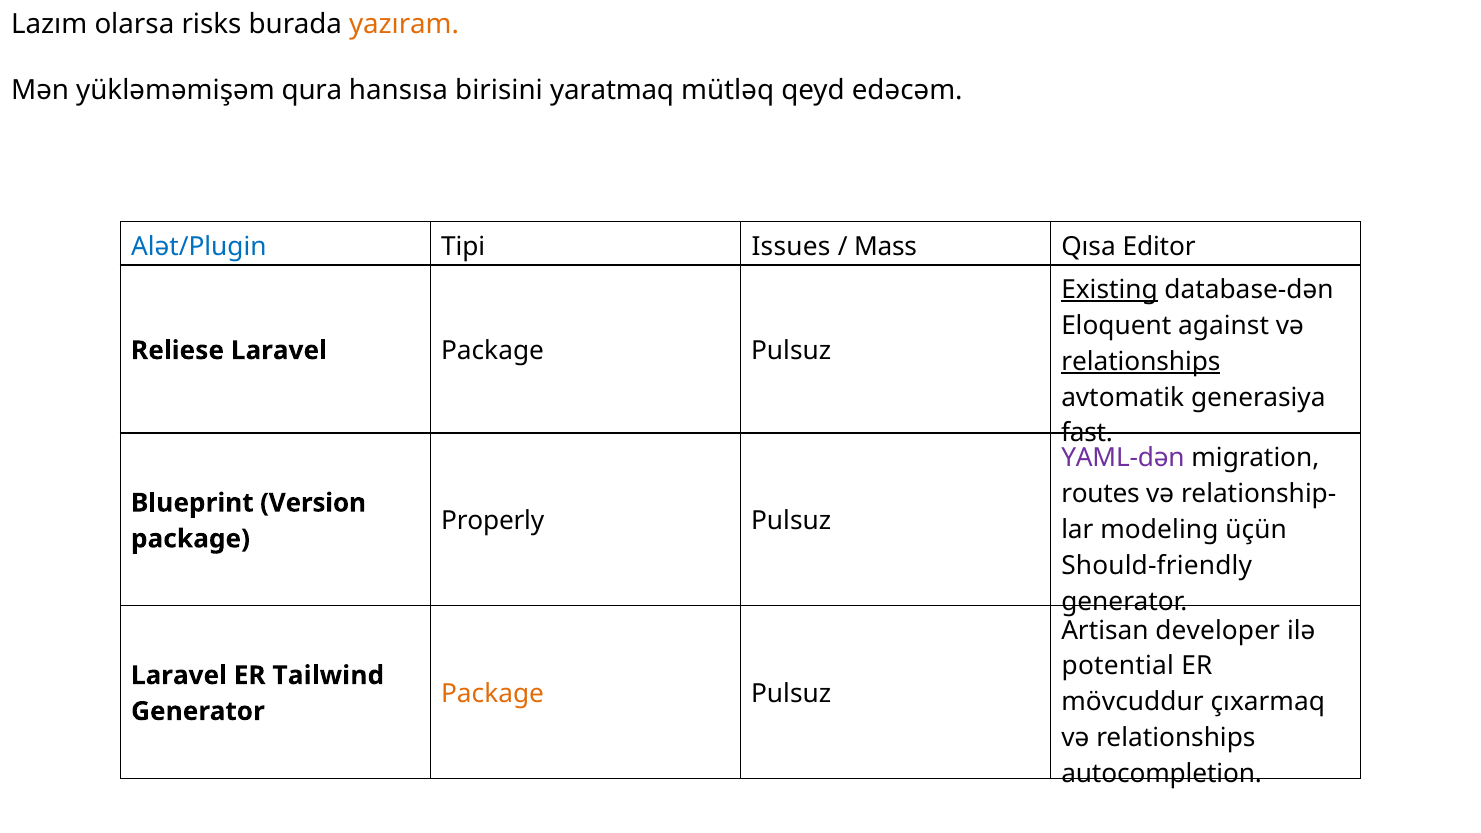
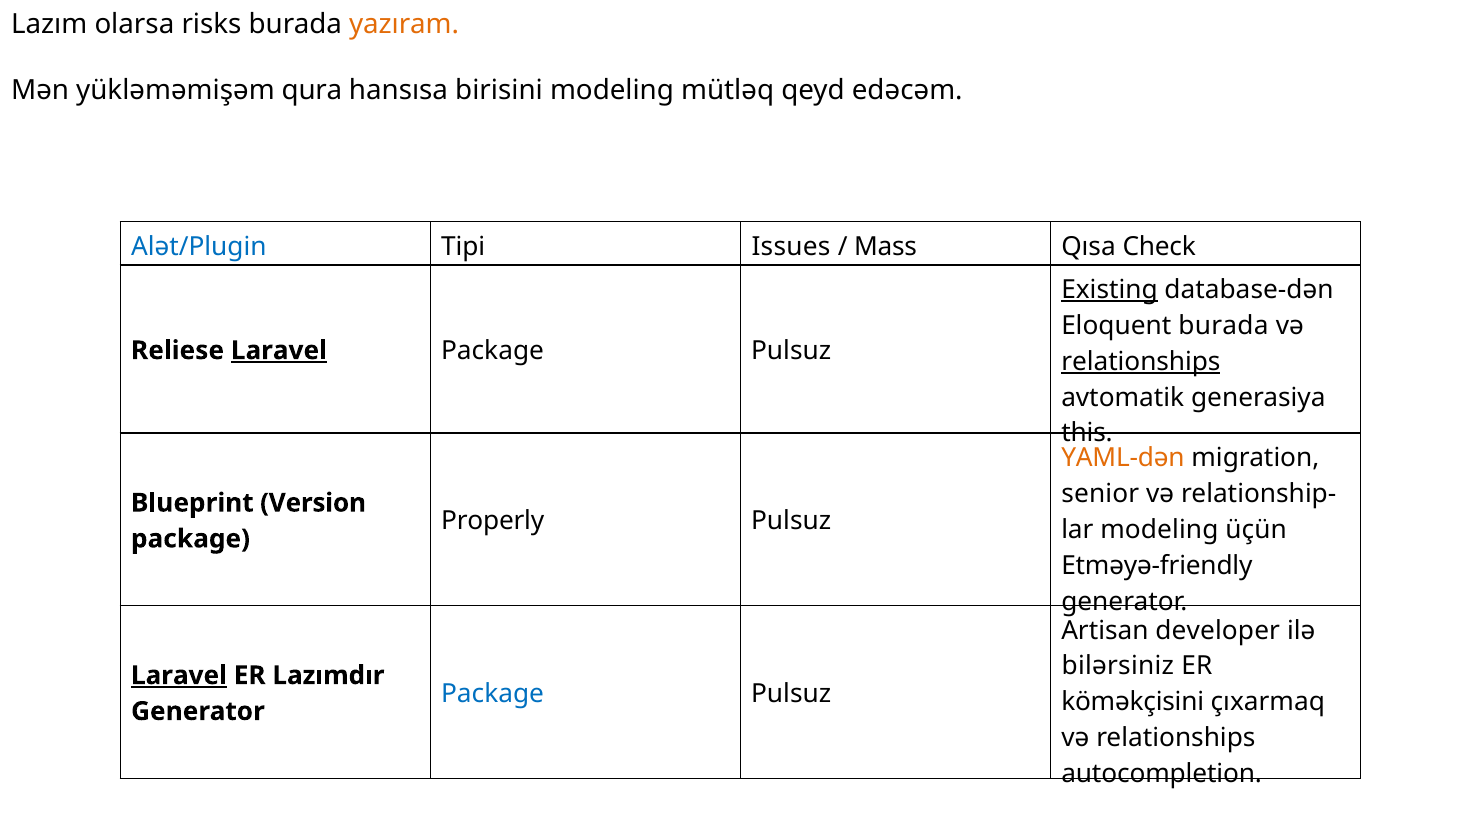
birisini yaratmaq: yaratmaq -> modeling (612, 91)
Editor: Editor -> Check (1159, 247)
Eloquent against: against -> burada (1223, 326)
Laravel underline: none -> present (279, 350)
fast: fast -> this (1087, 433)
YAML-dən colour: purple -> orange (1123, 458)
routes: routes -> senior (1100, 494)
Should-friendly: Should-friendly -> Etməyə-friendly (1157, 566)
potential: potential -> bilərsiniz (1118, 666)
Laravel underline: none -> present (179, 675)
Tailwind: Tailwind -> Lazımdır (328, 675)
Package colour: orange -> blue (493, 693)
mövcuddur: mövcuddur -> köməkçisini (1133, 702)
